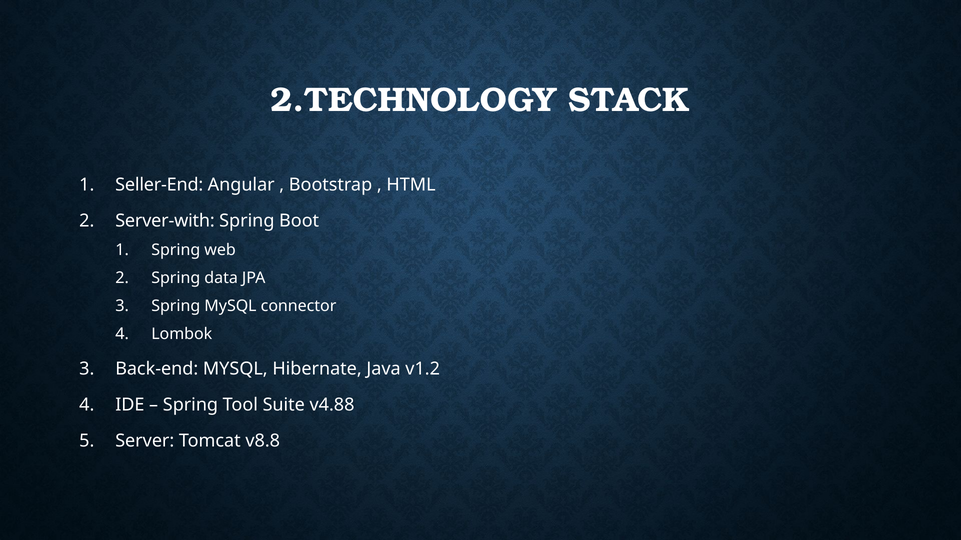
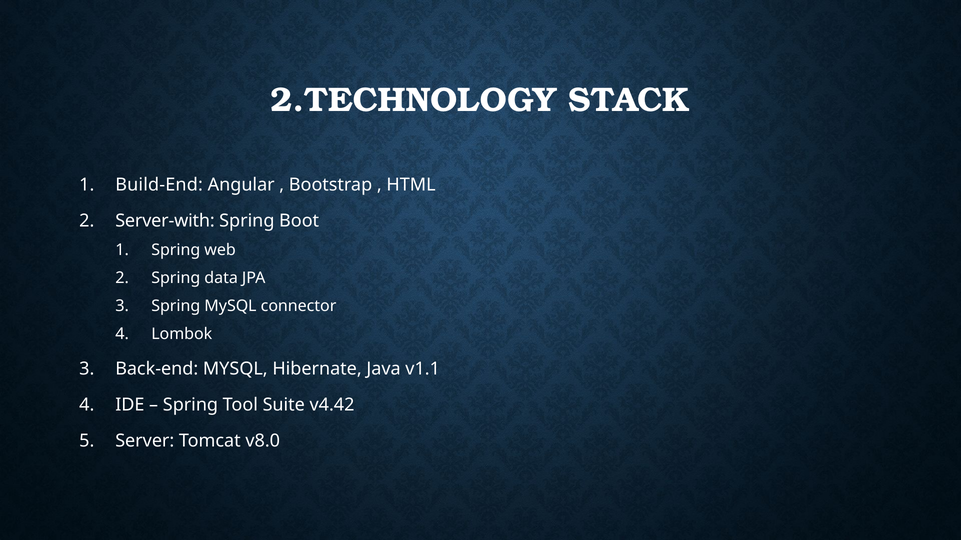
Seller-End: Seller-End -> Build-End (159, 185)
v1.2: v1.2 -> v1.1 (423, 369)
v4.88: v4.88 -> v4.42 (332, 405)
v8.8: v8.8 -> v8.0 (263, 441)
